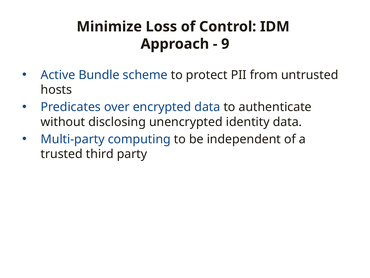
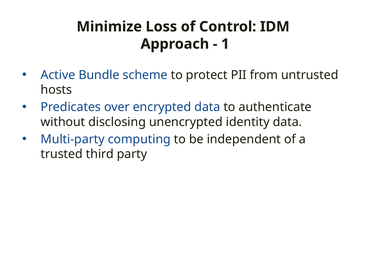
9: 9 -> 1 (225, 44)
